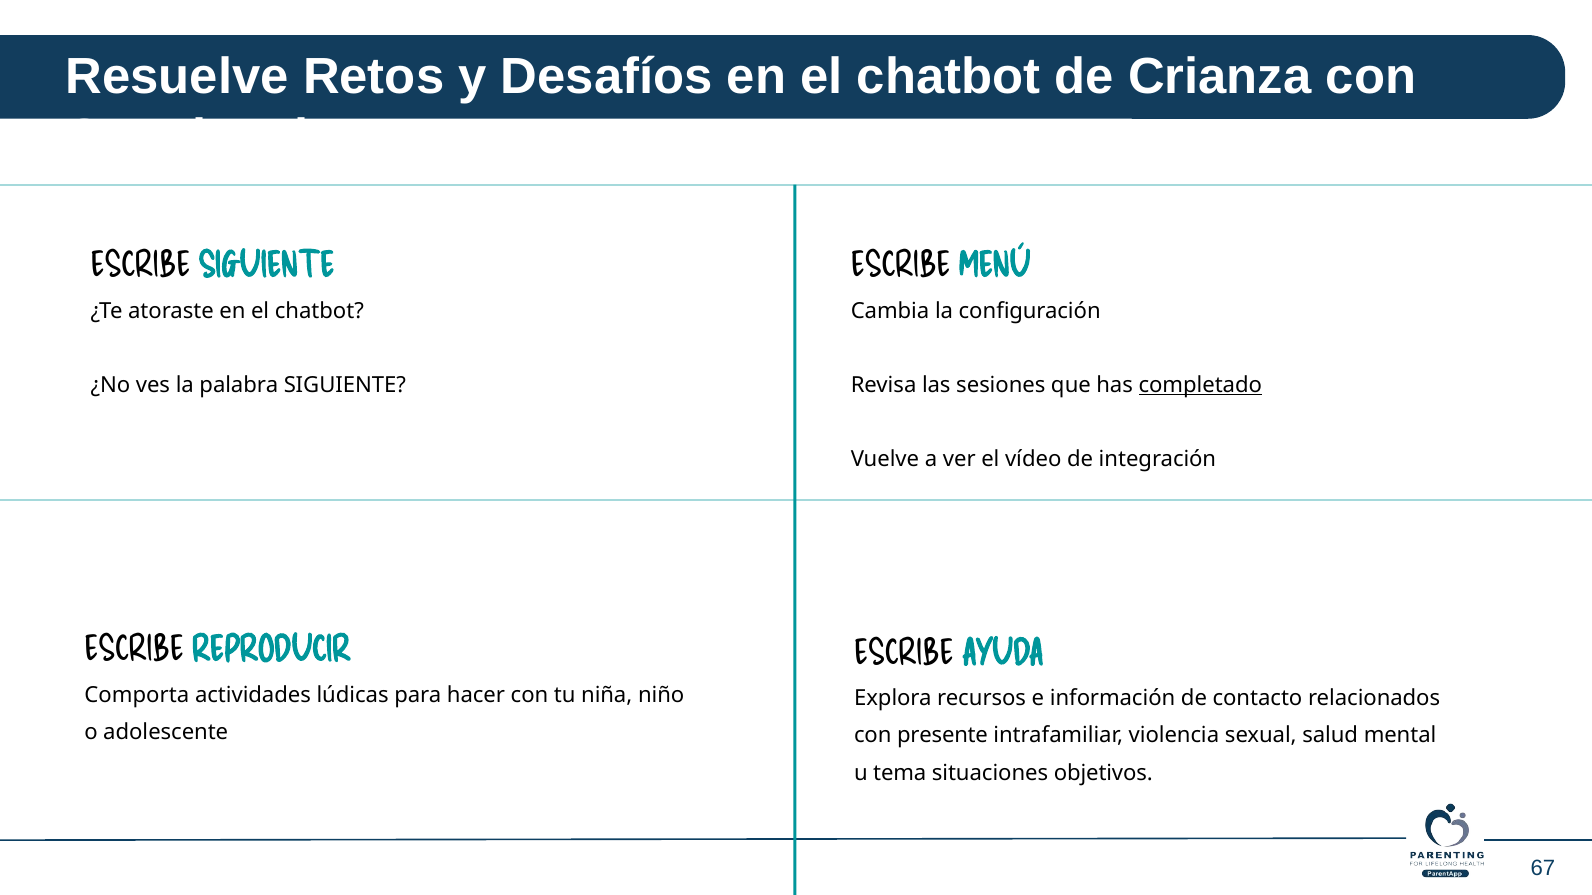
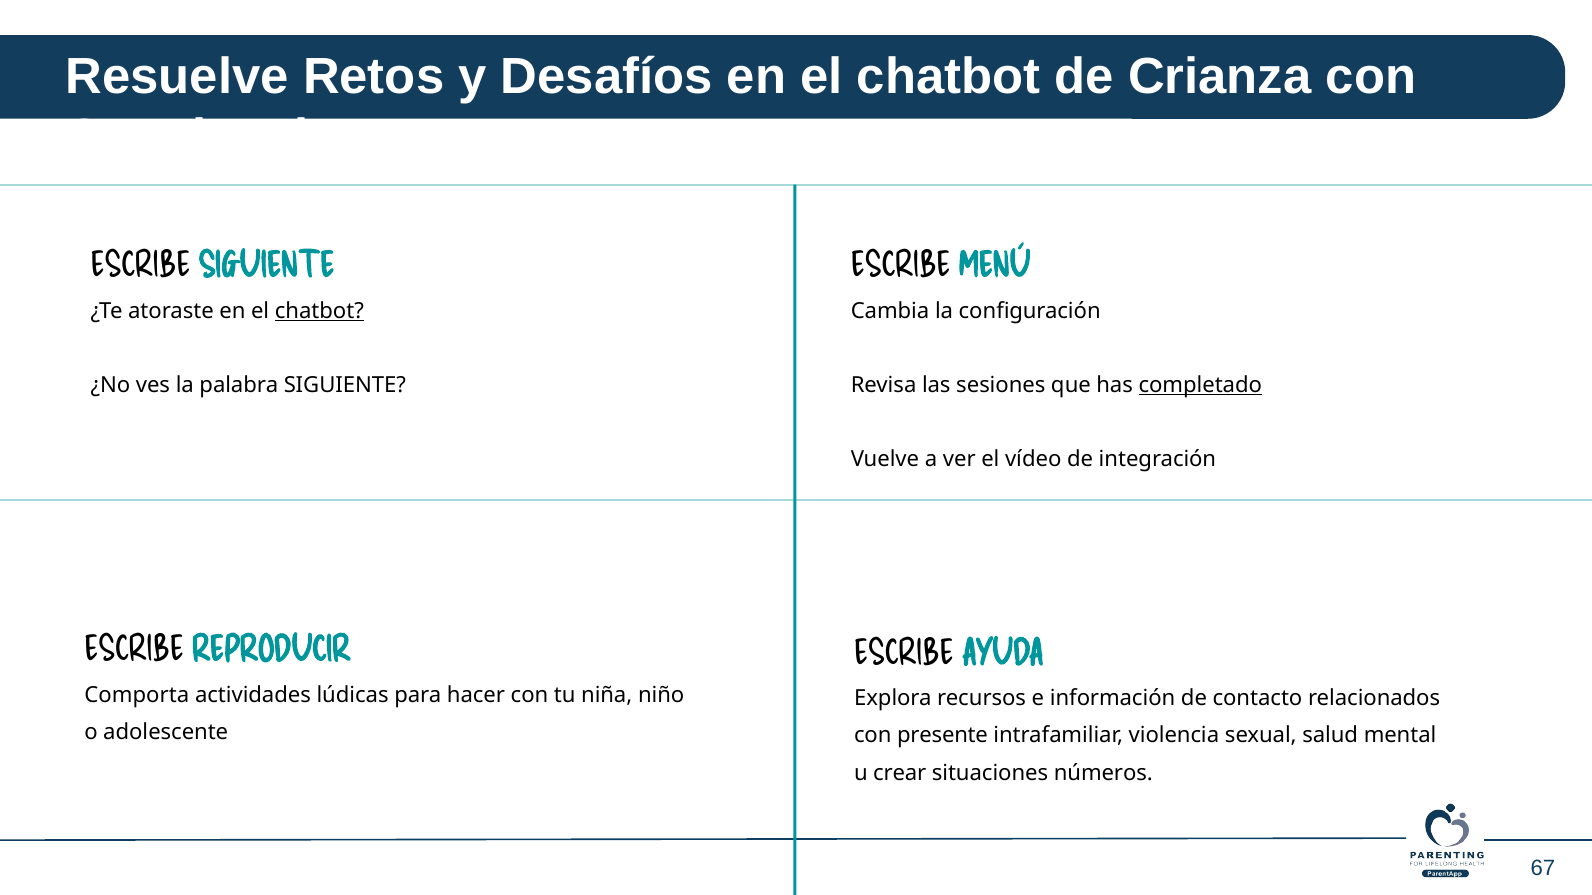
chatbot underline: none -> present (319, 311)
tema: tema -> crear (900, 773)
objetivos: objetivos -> números (1103, 773)
